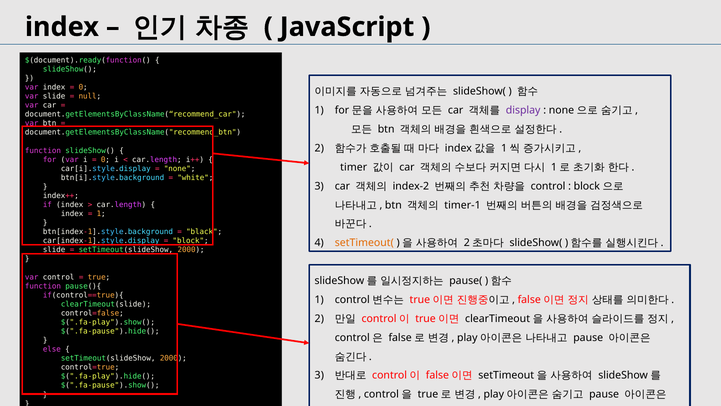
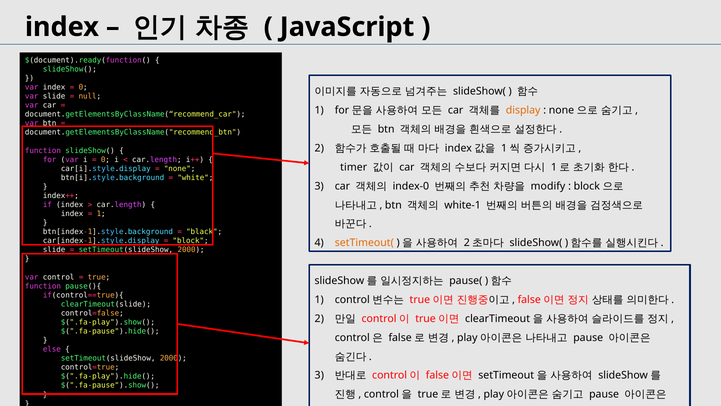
display colour: purple -> orange (523, 110)
index-2: index-2 -> index-0 (411, 186)
control: control -> modify (548, 186)
timer-1: timer-1 -> white-1 (463, 205)
